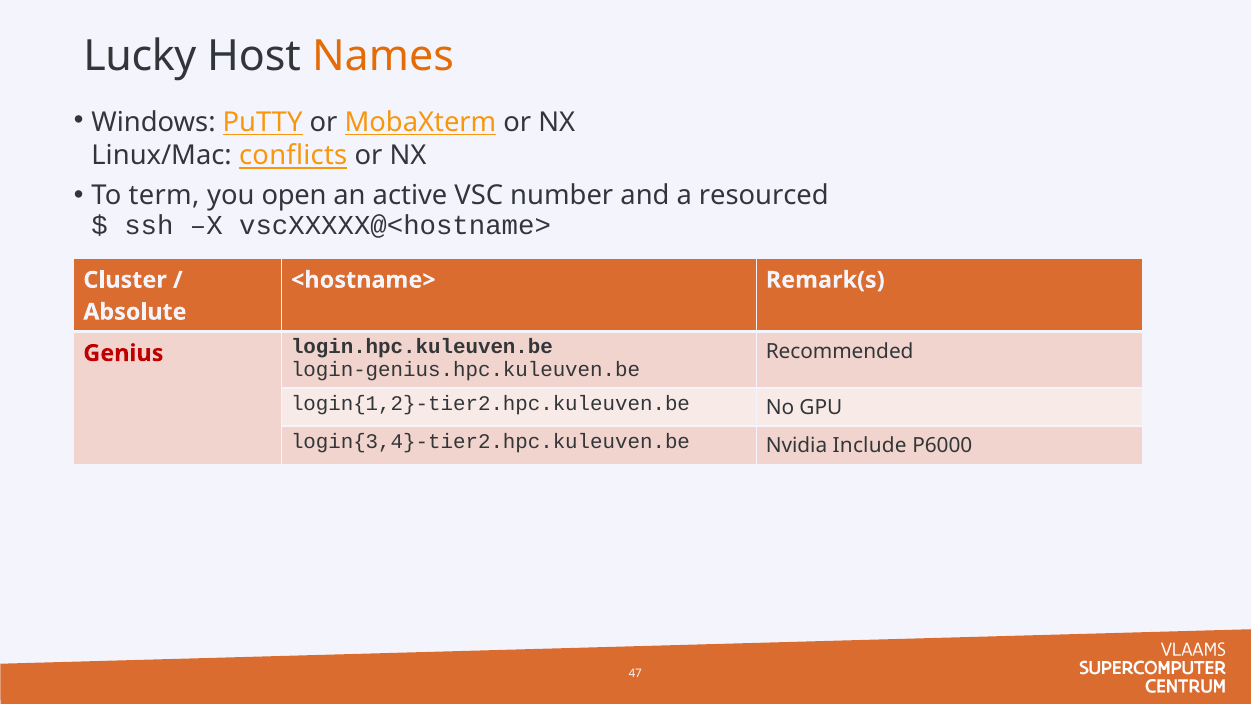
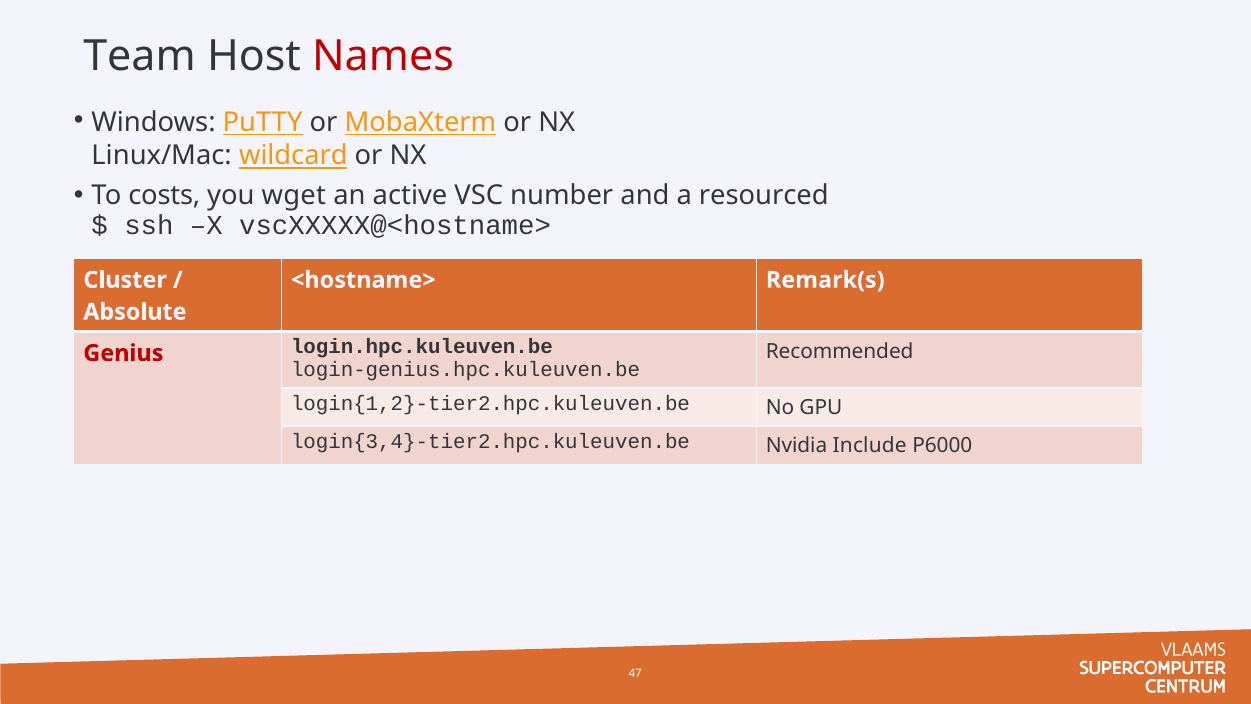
Lucky: Lucky -> Team (140, 56)
Names colour: orange -> red (383, 56)
conflicts: conflicts -> wildcard (293, 156)
term: term -> costs (164, 196)
open: open -> wget (294, 196)
